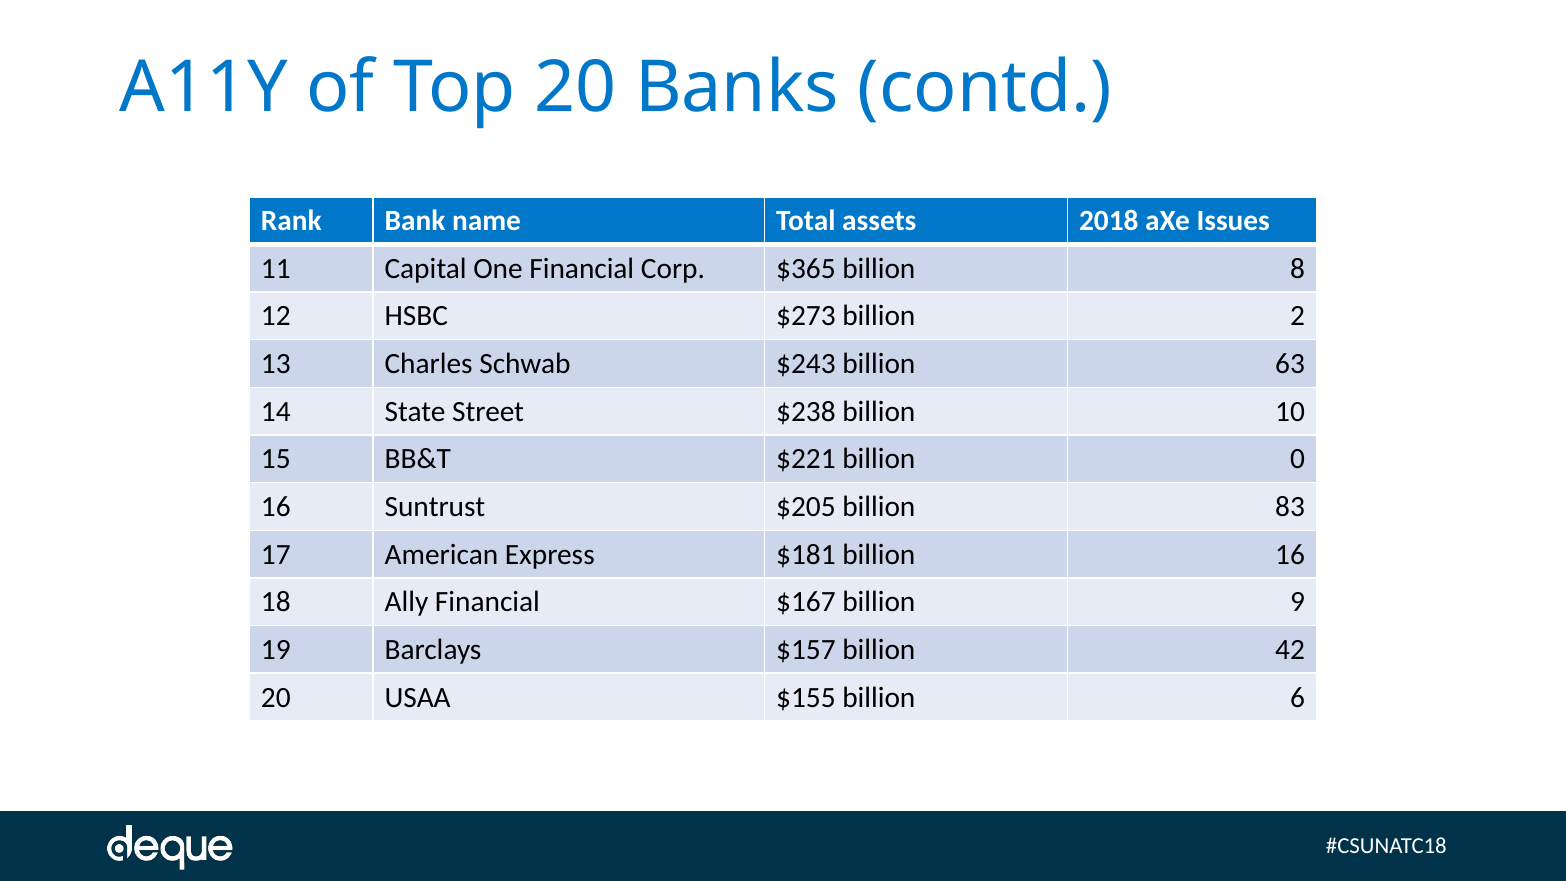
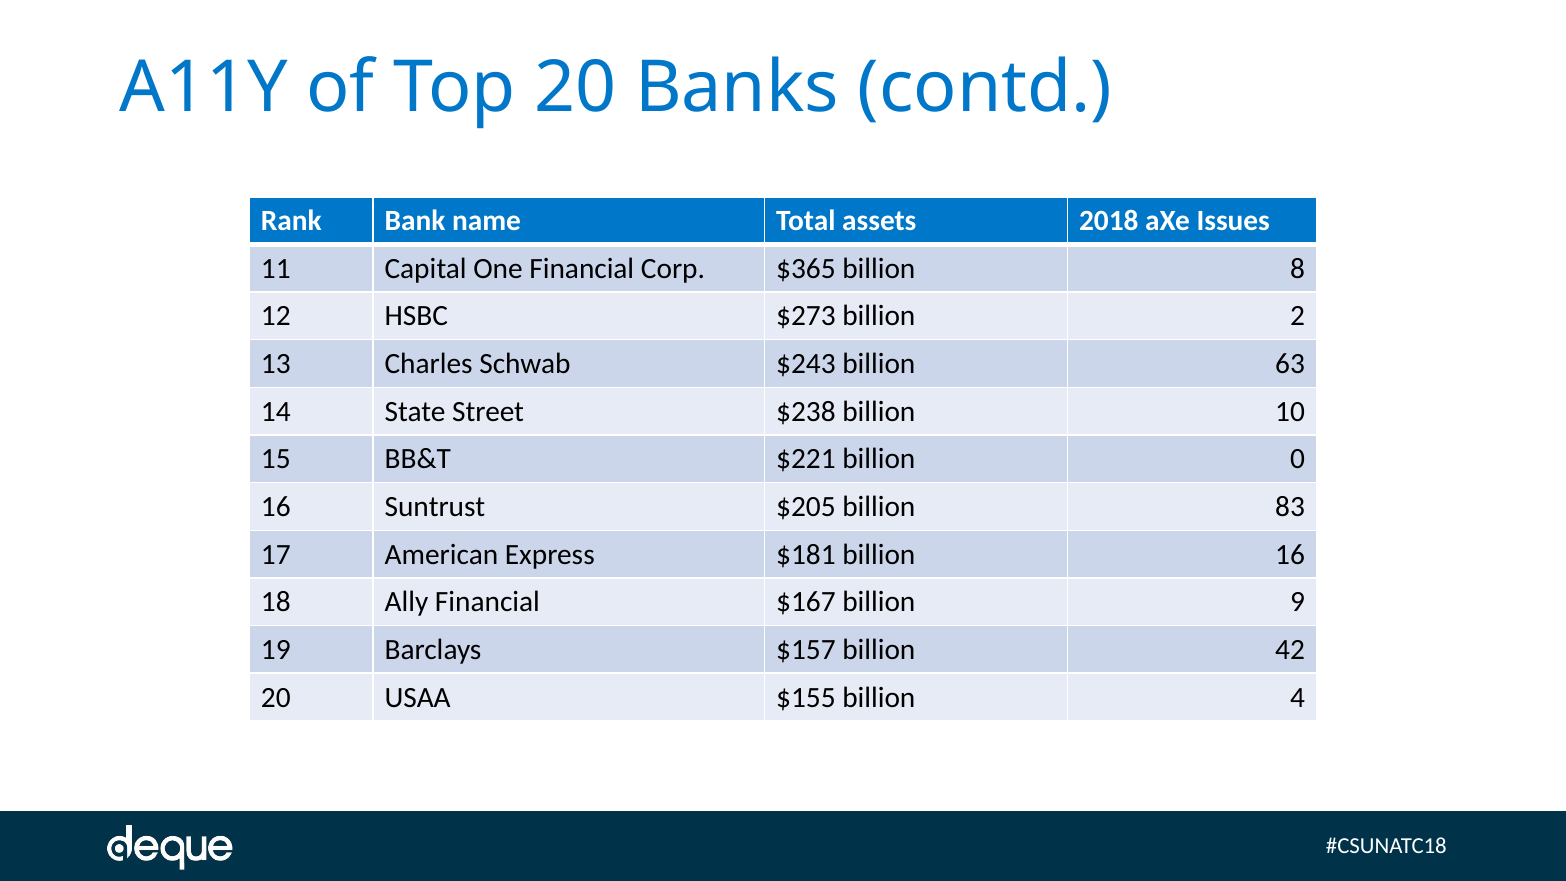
6: 6 -> 4 (1298, 697)
